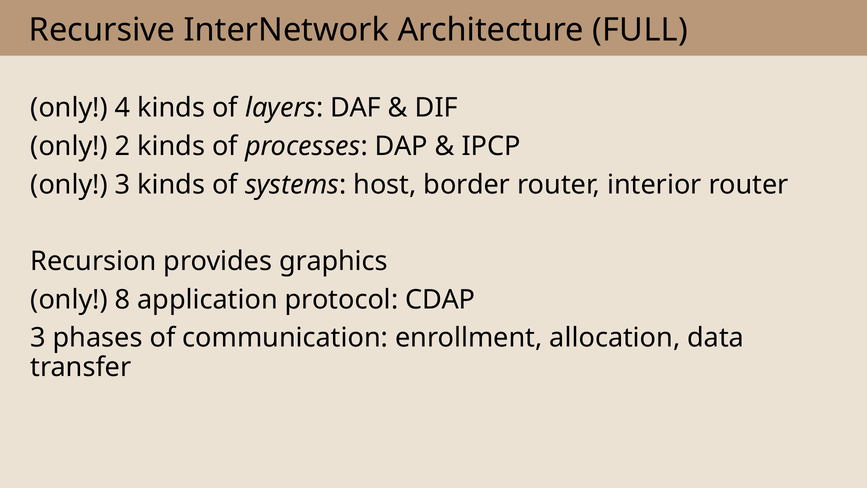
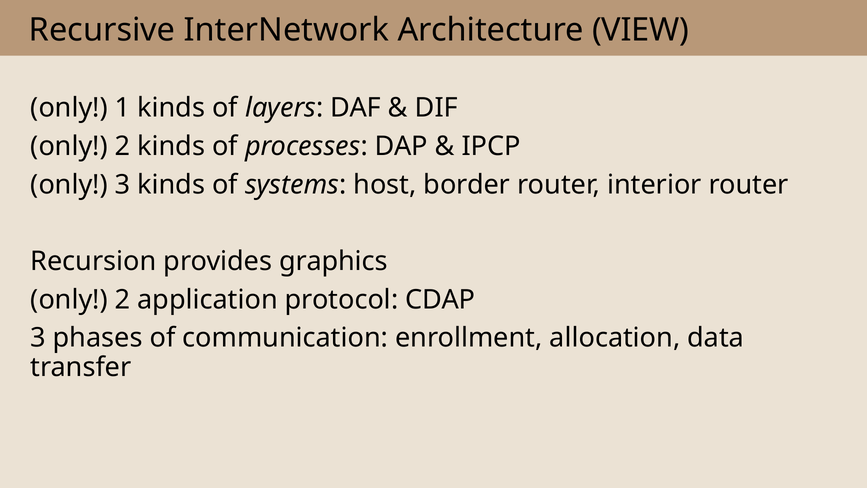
FULL: FULL -> VIEW (640, 30)
4: 4 -> 1 (123, 108)
8: 8 -> 2 (123, 299)
